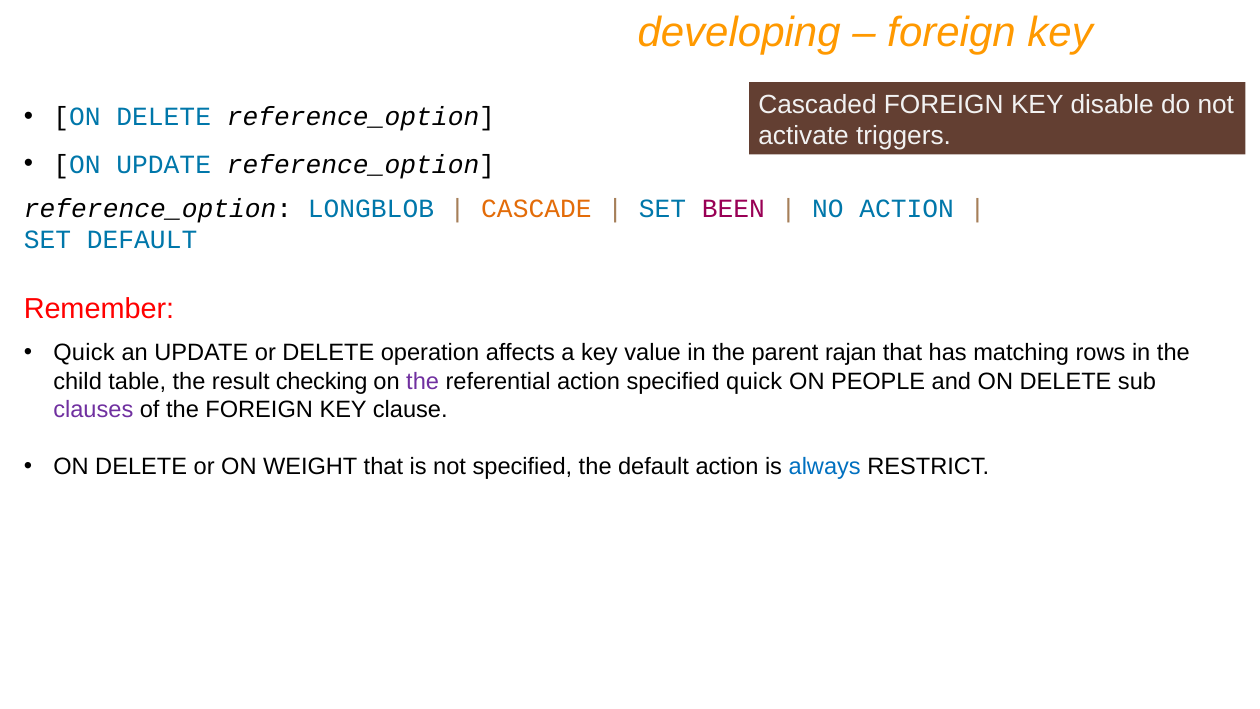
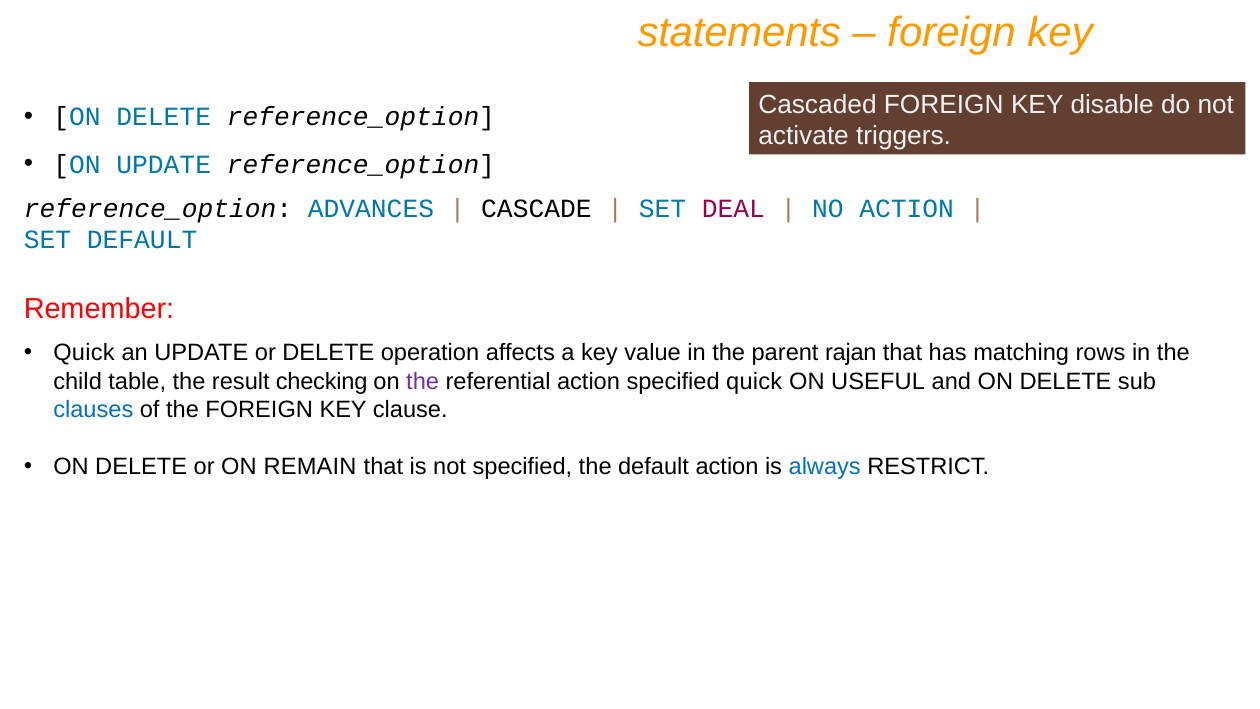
developing: developing -> statements (739, 33)
LONGBLOB: LONGBLOB -> ADVANCES (371, 209)
CASCADE colour: orange -> black (536, 209)
BEEN: BEEN -> DEAL (733, 209)
PEOPLE: PEOPLE -> USEFUL (878, 381)
clauses colour: purple -> blue (93, 410)
WEIGHT: WEIGHT -> REMAIN (310, 466)
